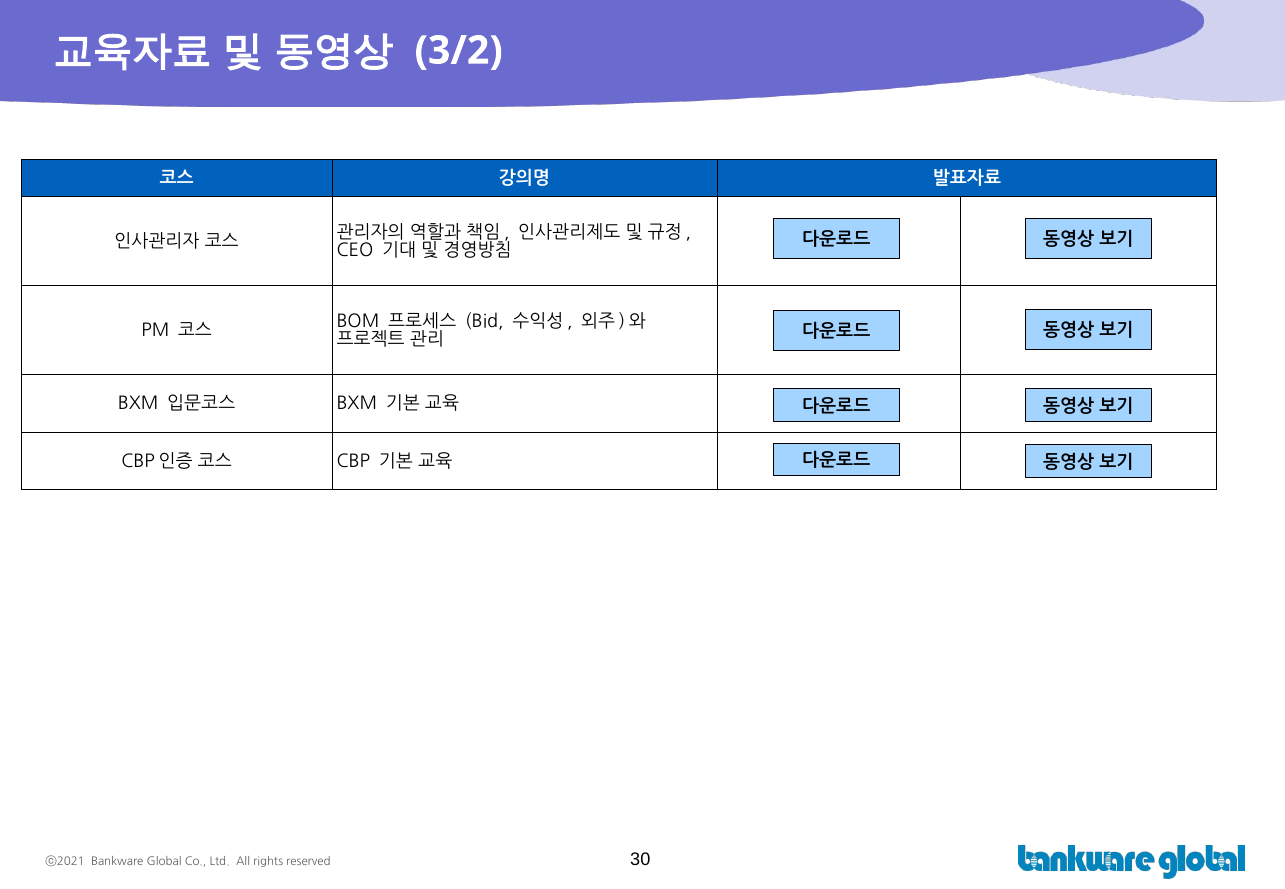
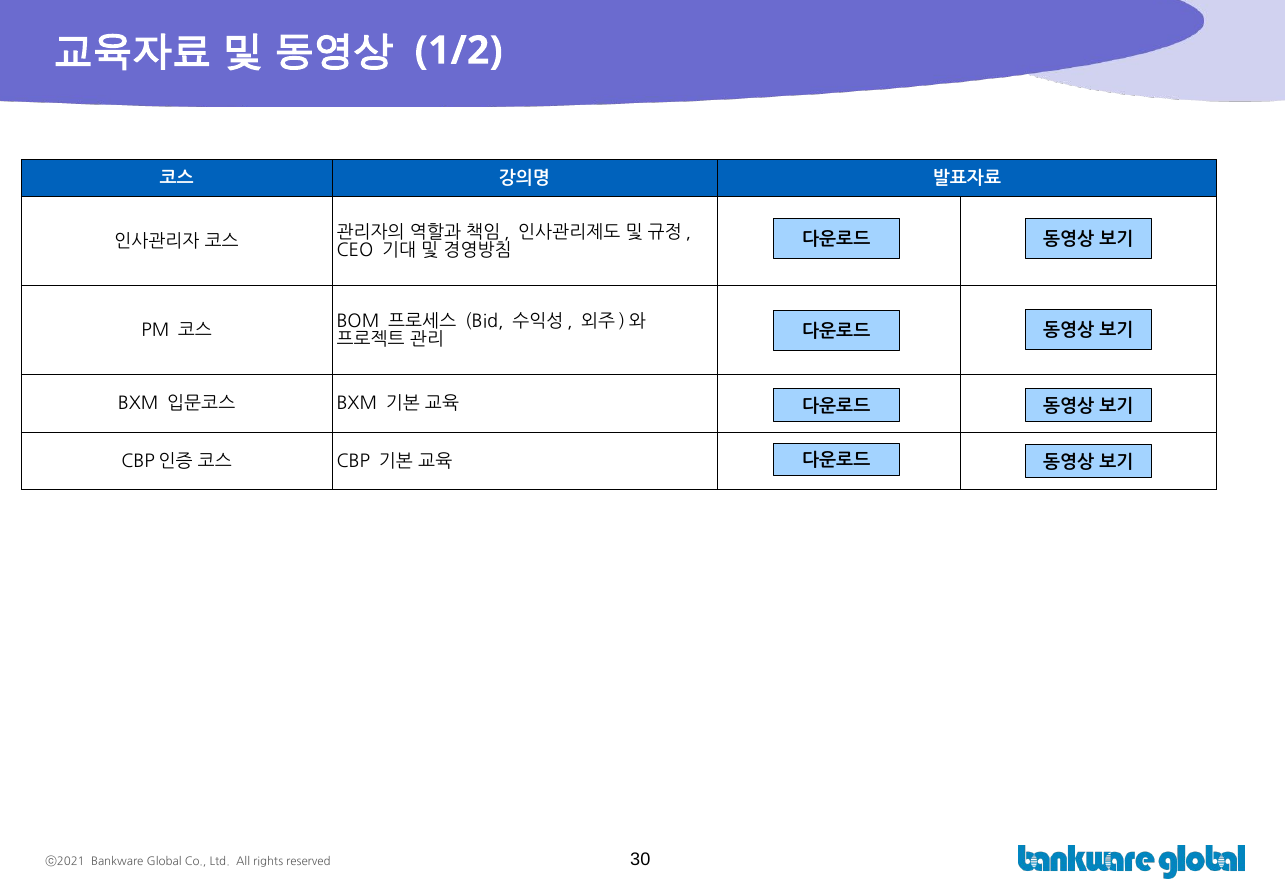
3/2: 3/2 -> 1/2 (459, 51)
